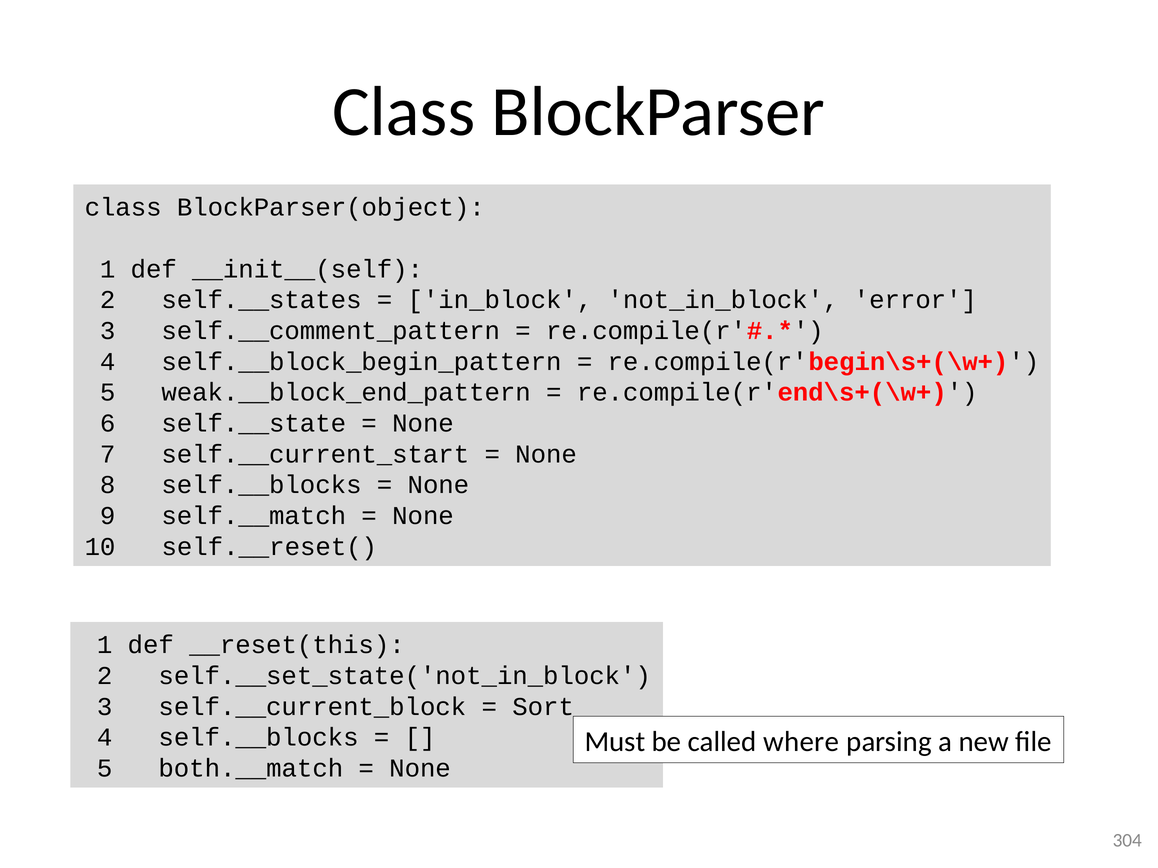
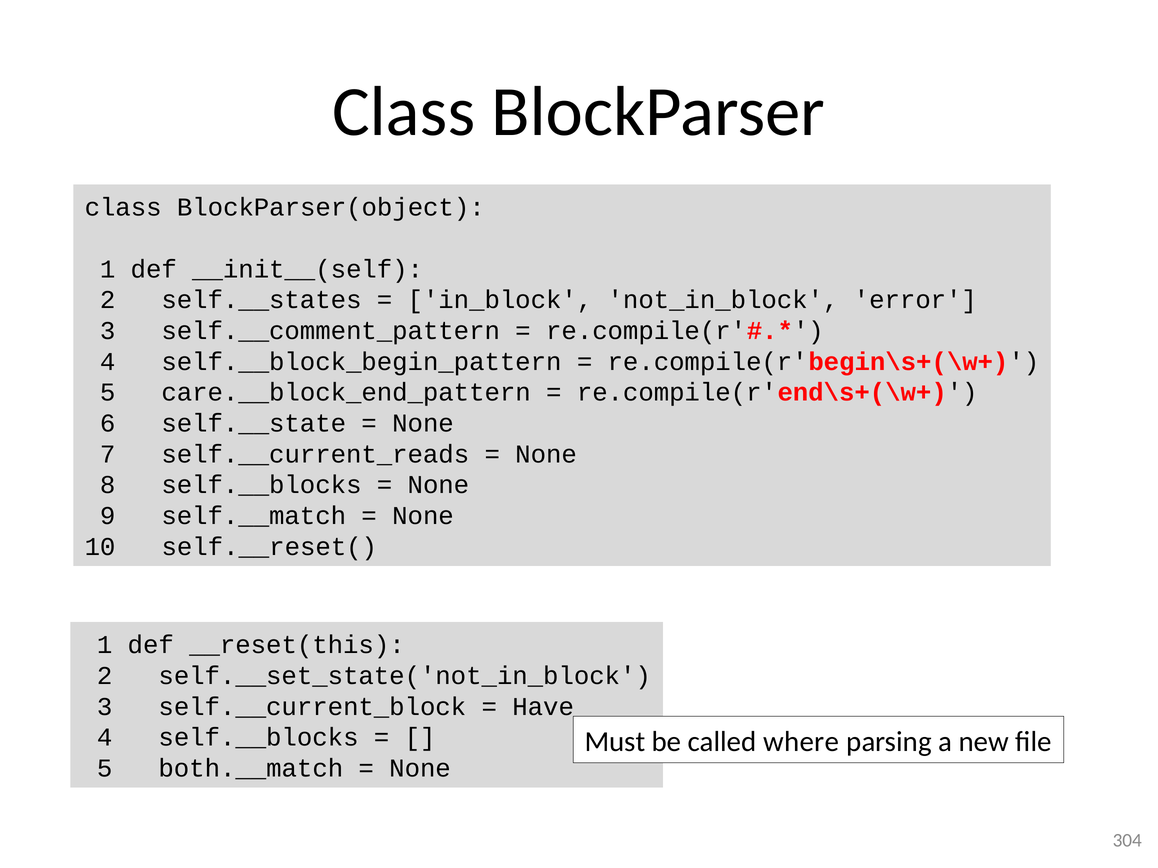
weak.__block_end_pattern: weak.__block_end_pattern -> care.__block_end_pattern (346, 393)
self.__current_start: self.__current_start -> self.__current_reads (315, 454)
Sort: Sort -> Have (543, 707)
